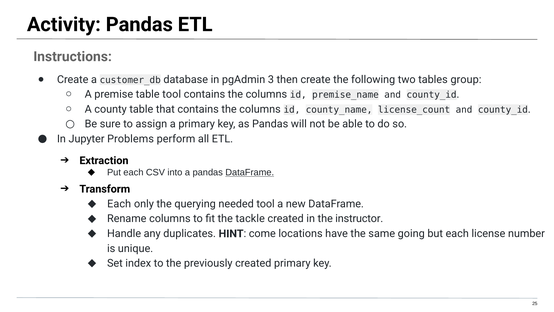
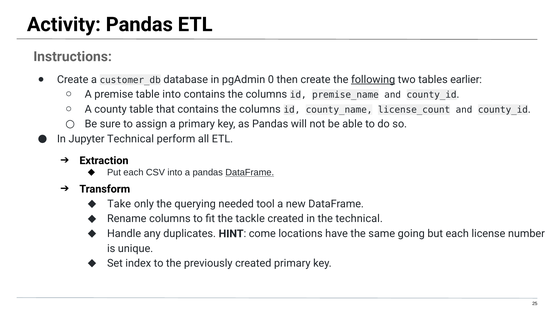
3: 3 -> 0 (271, 79)
following underline: none -> present (373, 79)
group: group -> earlier (466, 79)
table tool: tool -> into (172, 94)
Jupyter Problems: Problems -> Technical (131, 139)
Each: Each -> Take (119, 204)
the instructor: instructor -> technical (359, 219)
